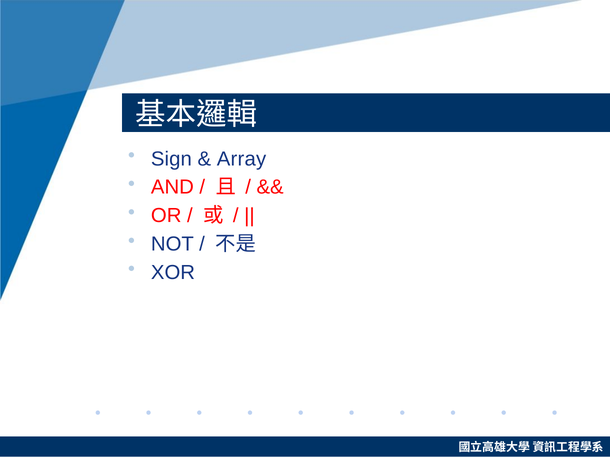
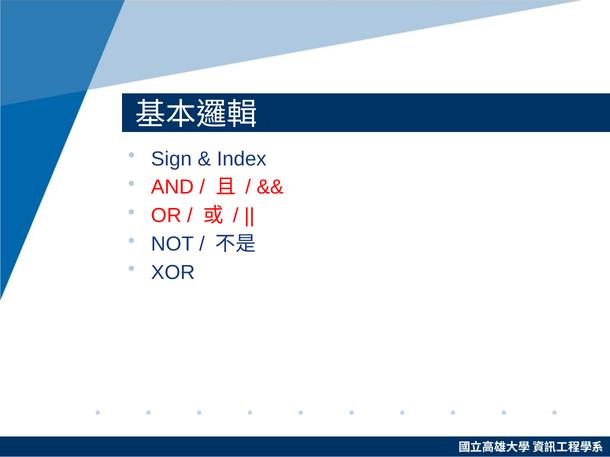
Array: Array -> Index (242, 159)
